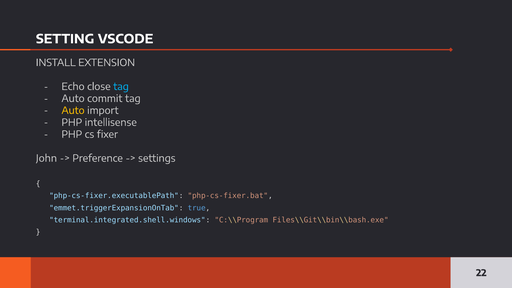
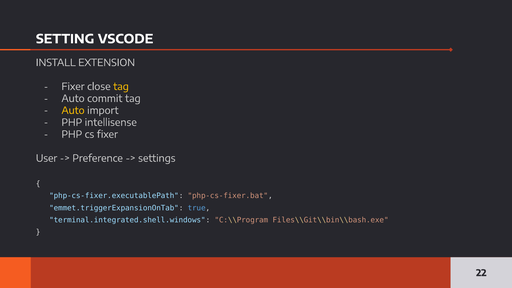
Echo: Echo -> Fixer (73, 87)
tag colour: light blue -> yellow (121, 87)
John: John -> User (47, 158)
